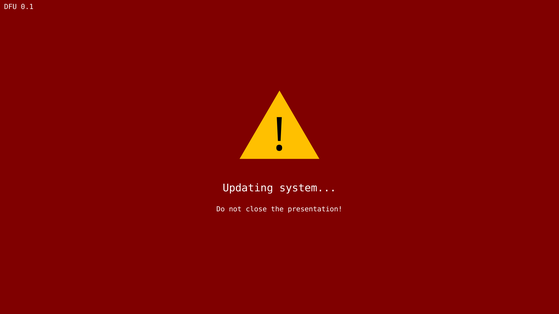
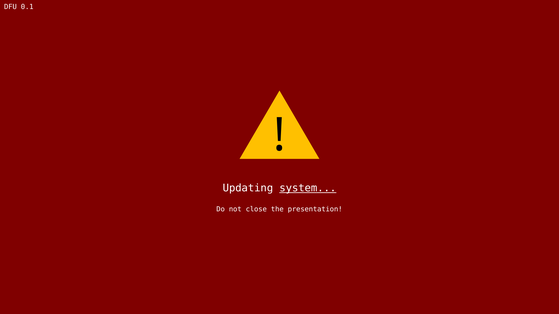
system underline: none -> present (308, 188)
